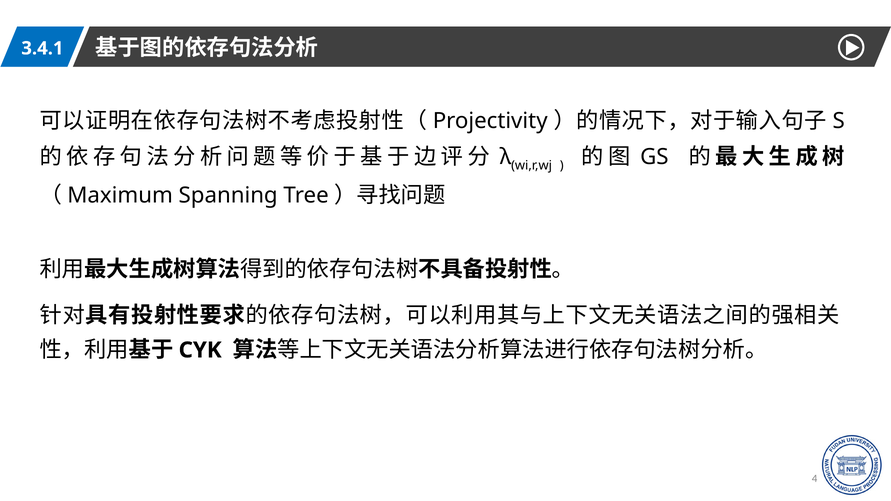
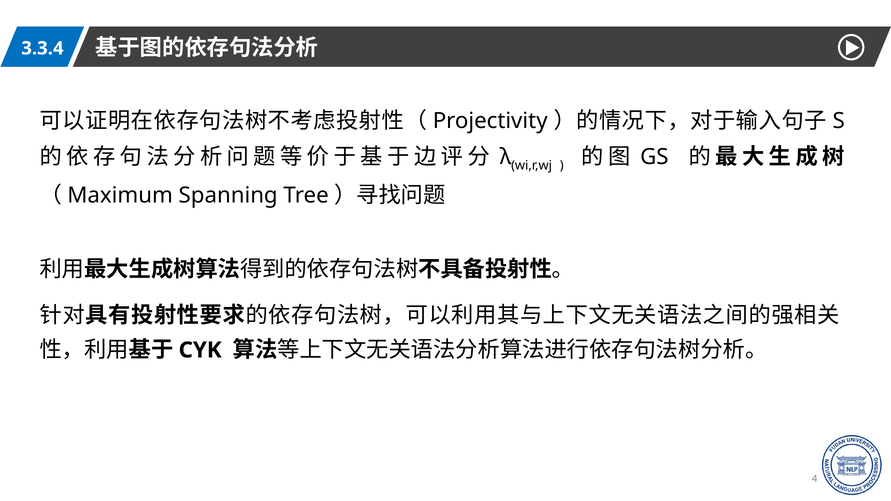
3.4.1: 3.4.1 -> 3.3.4 (42, 48)
